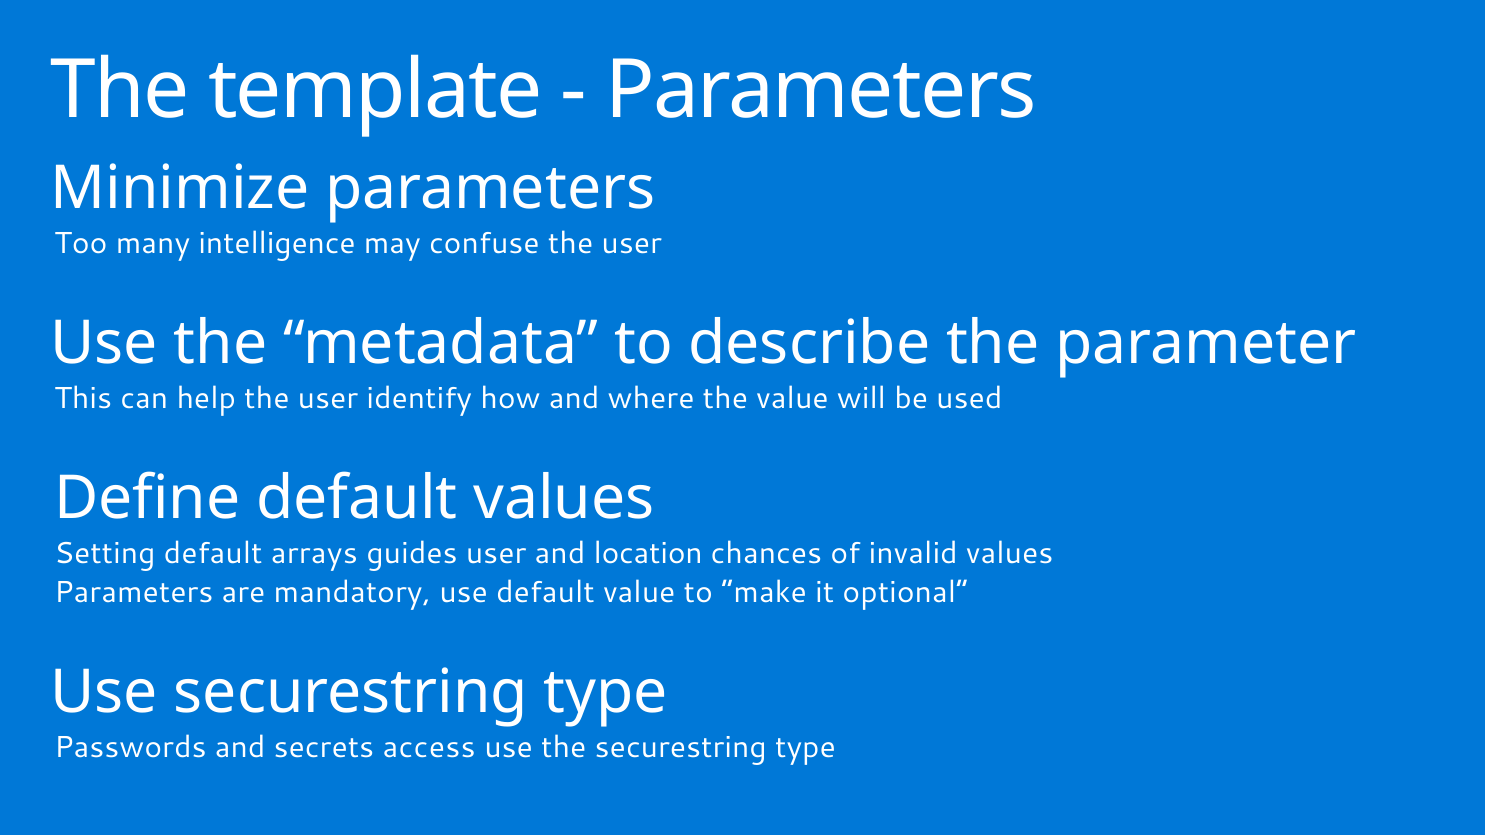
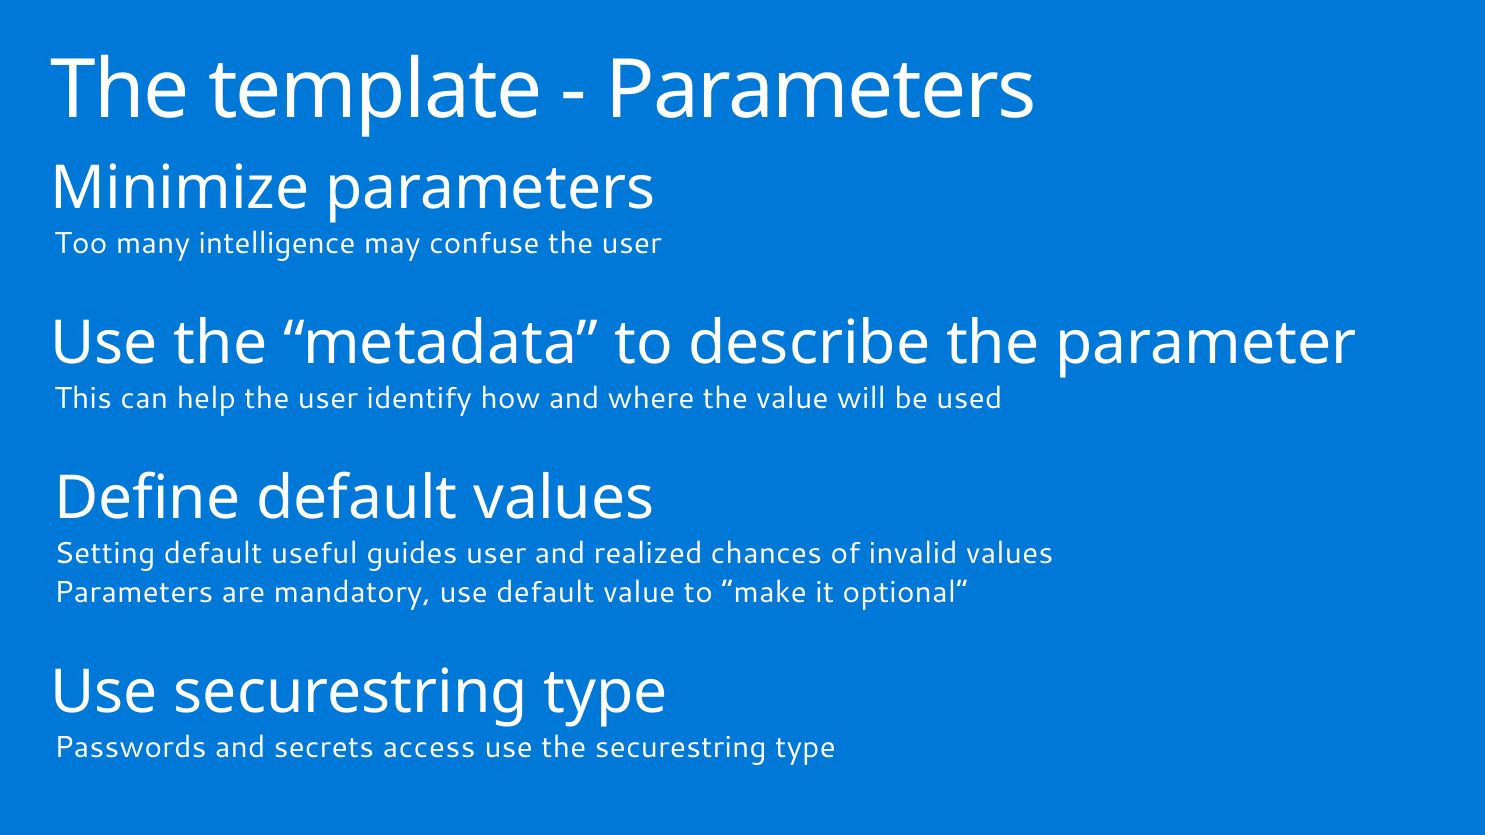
arrays: arrays -> useful (314, 554)
location: location -> realized (648, 554)
